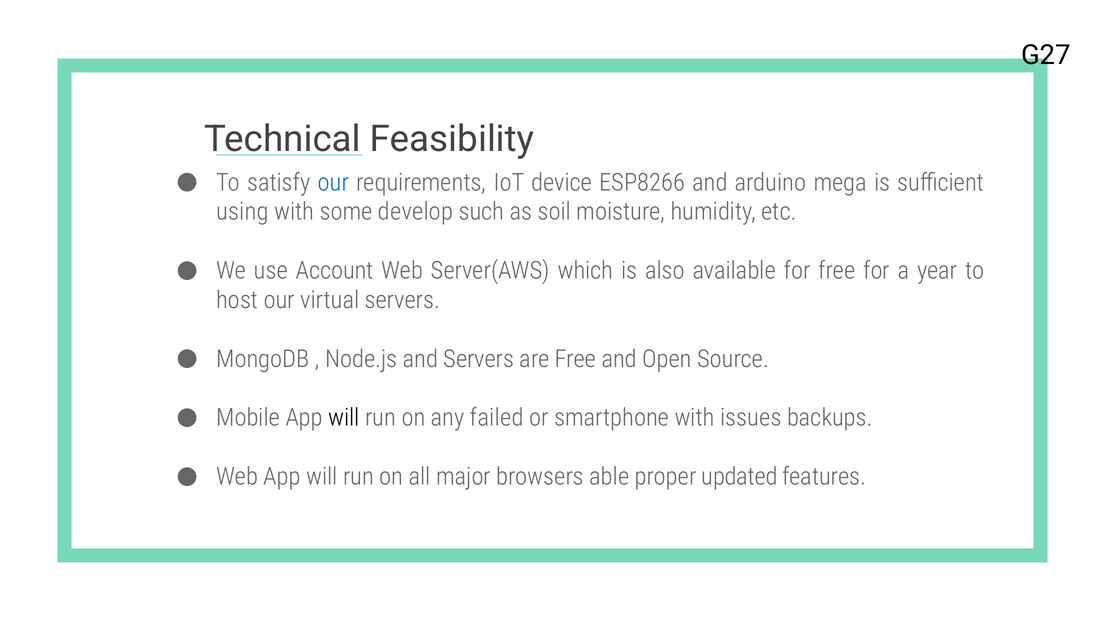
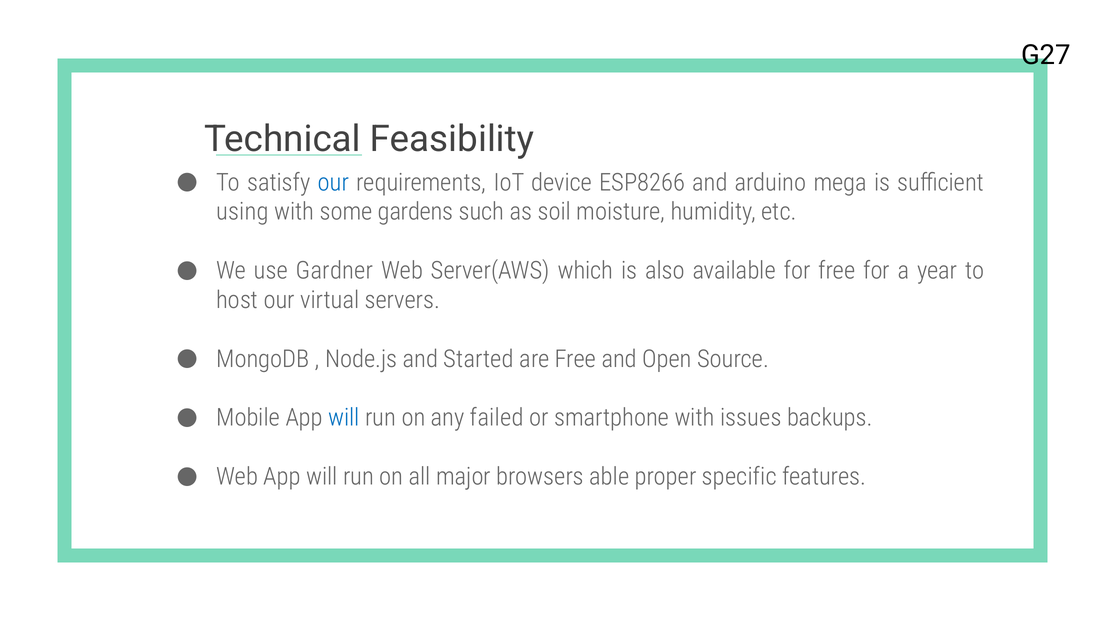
develop: develop -> gardens (416, 212)
Account: Account -> Gardner (334, 271)
and Servers: Servers -> Started (479, 359)
will colour: black -> blue (344, 418)
updated: updated -> specific (739, 477)
